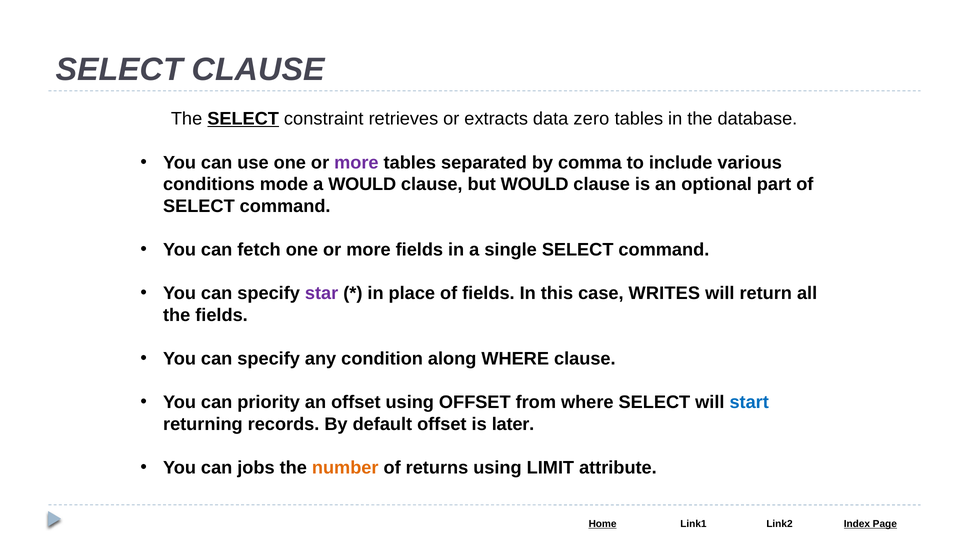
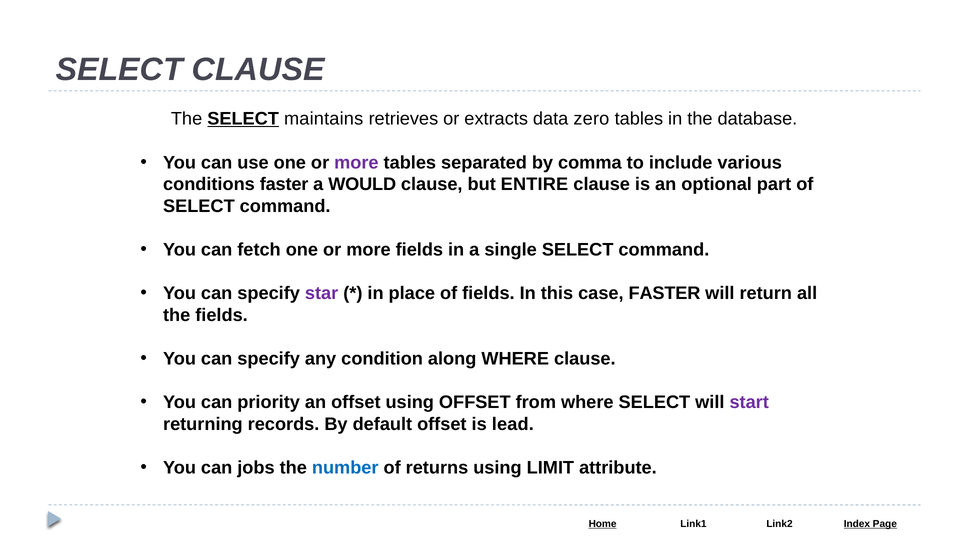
constraint: constraint -> maintains (324, 119)
conditions mode: mode -> faster (284, 184)
but WOULD: WOULD -> ENTIRE (534, 184)
case WRITES: WRITES -> FASTER (665, 293)
start colour: blue -> purple (749, 402)
later: later -> lead (513, 424)
number colour: orange -> blue (345, 468)
